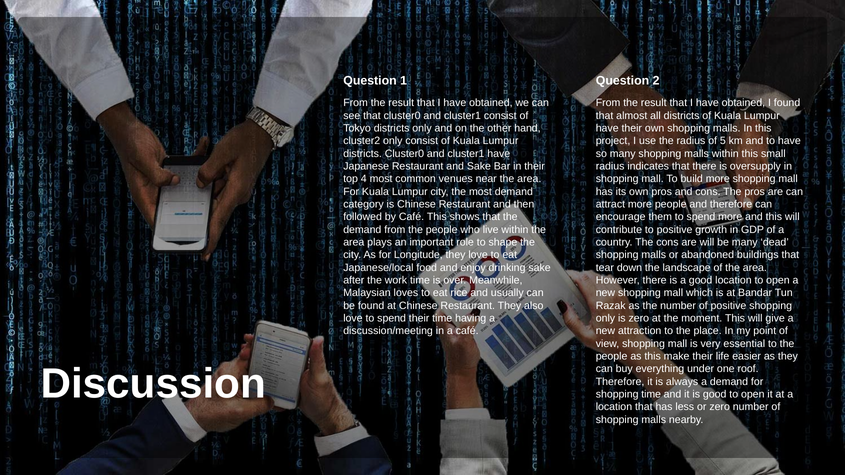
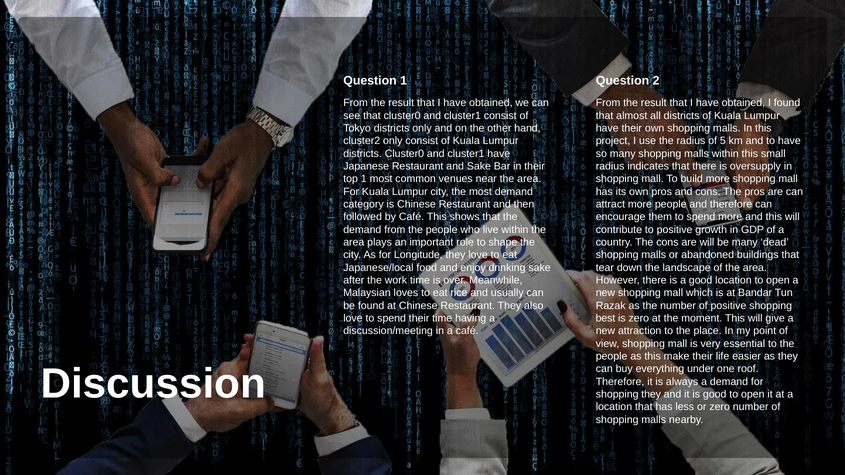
top 4: 4 -> 1 (364, 179)
only: only -> best (606, 319)
shopping time: time -> they (651, 395)
